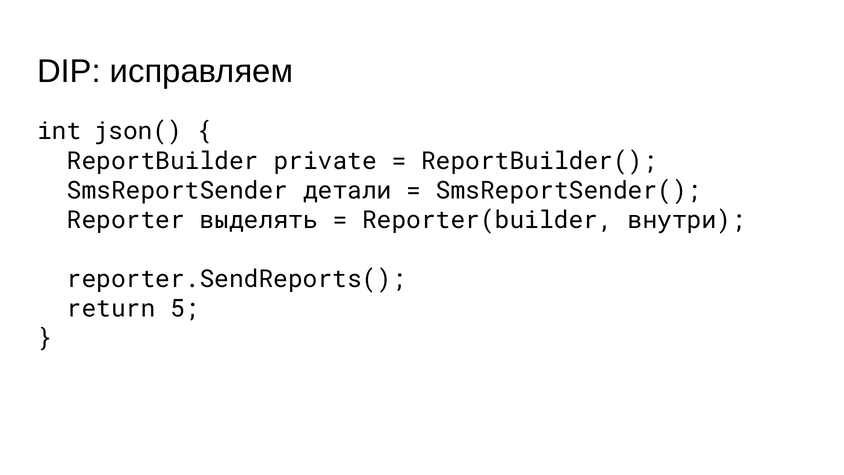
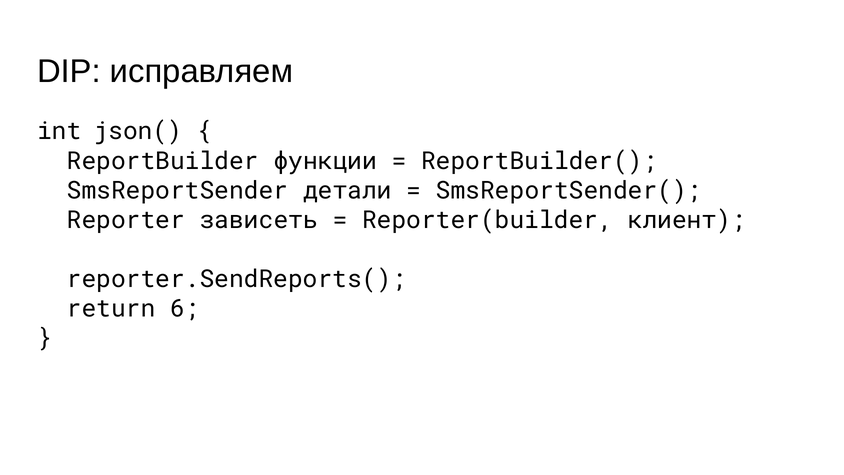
private: private -> функции (325, 161)
выделять: выделять -> зависеть (259, 220)
внутри: внутри -> клиент (687, 220)
5: 5 -> 6 (185, 309)
